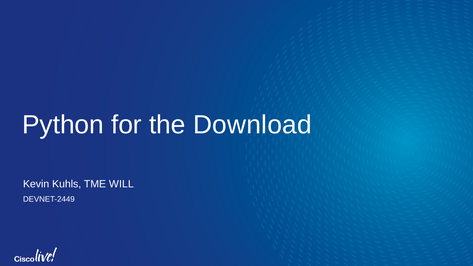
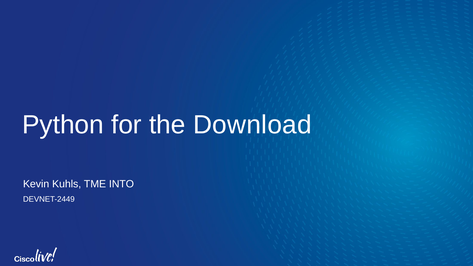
WILL: WILL -> INTO (121, 184)
